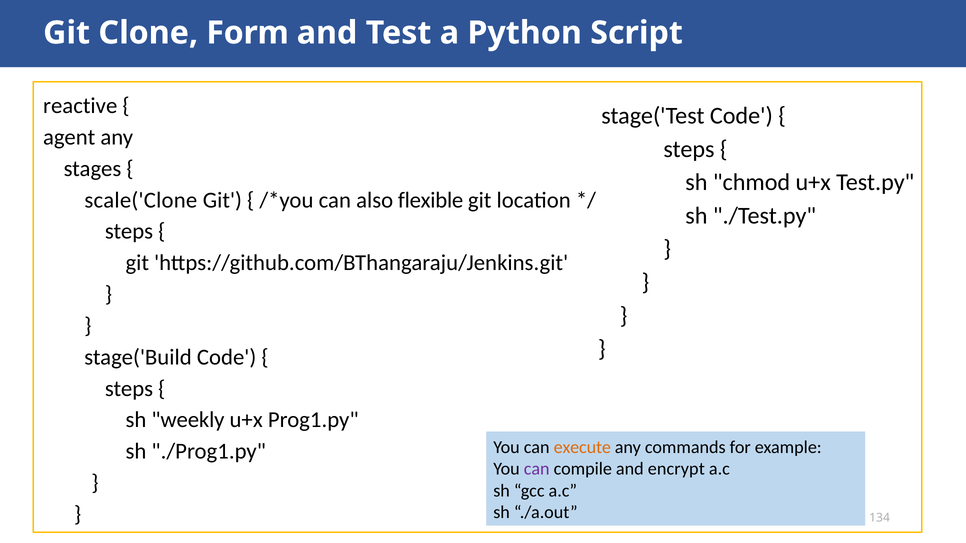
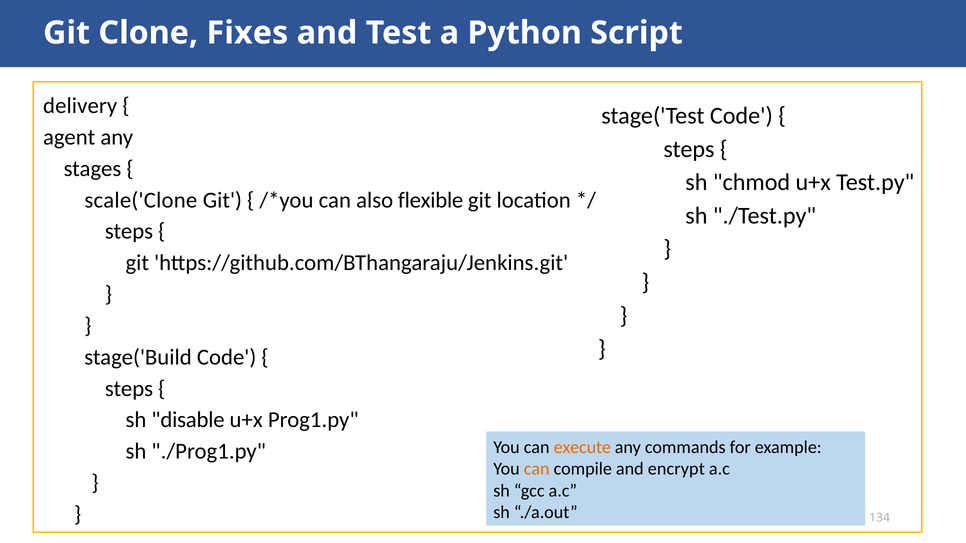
Form: Form -> Fixes (247, 33)
reactive: reactive -> delivery (80, 106)
weekly: weekly -> disable (188, 420)
can colour: purple -> orange (537, 469)
